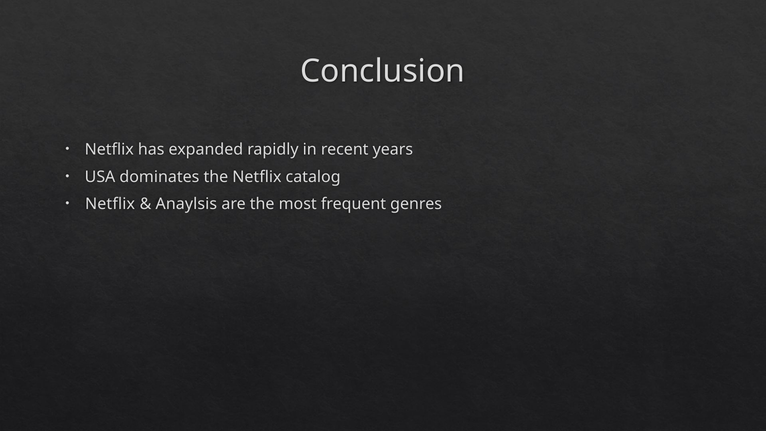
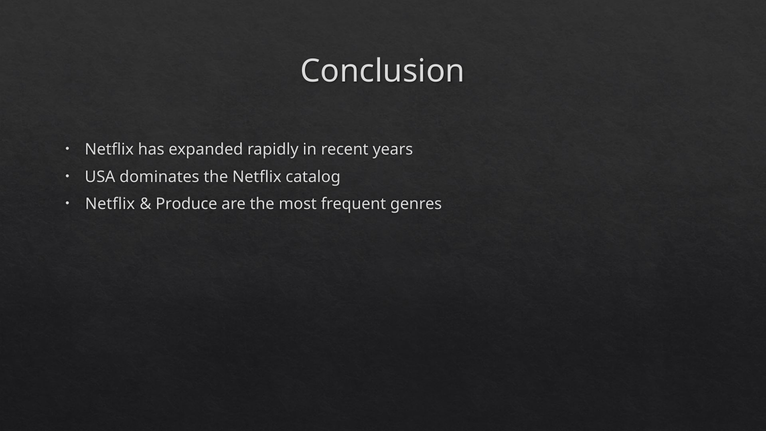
Anaylsis: Anaylsis -> Produce (186, 204)
